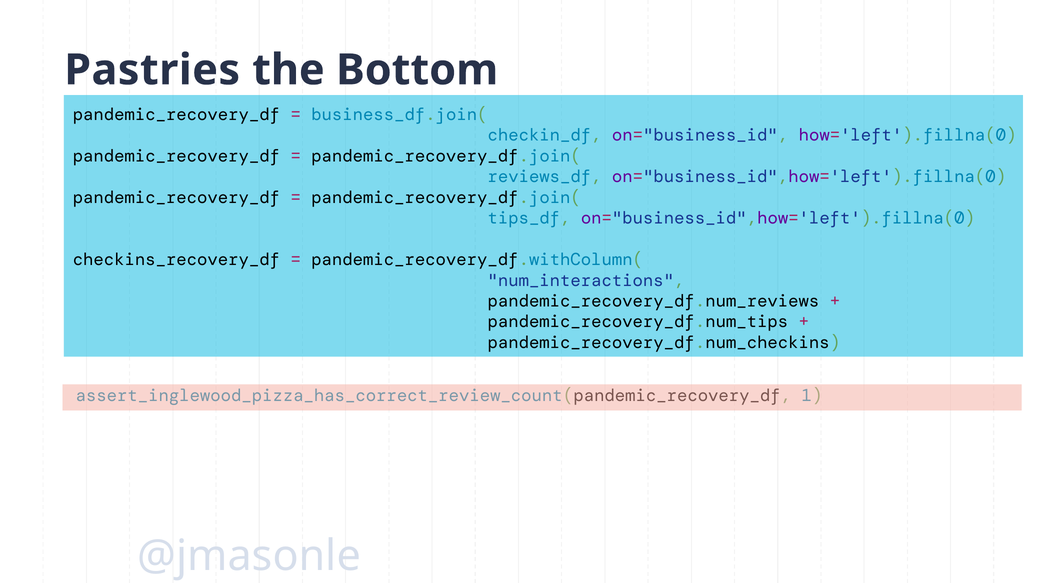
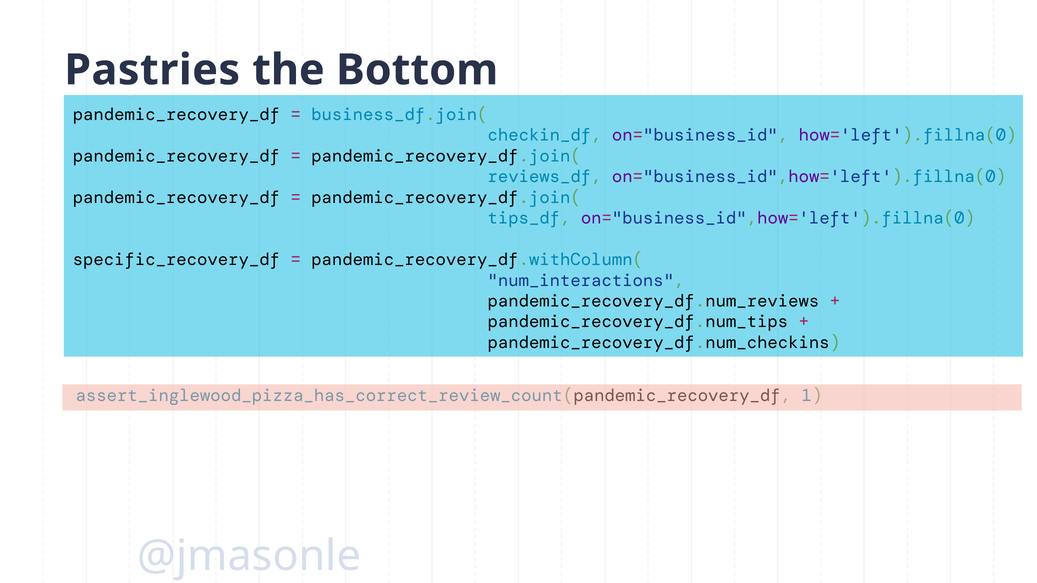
checkins_recovery_df: checkins_recovery_df -> specific_recovery_df (176, 260)
